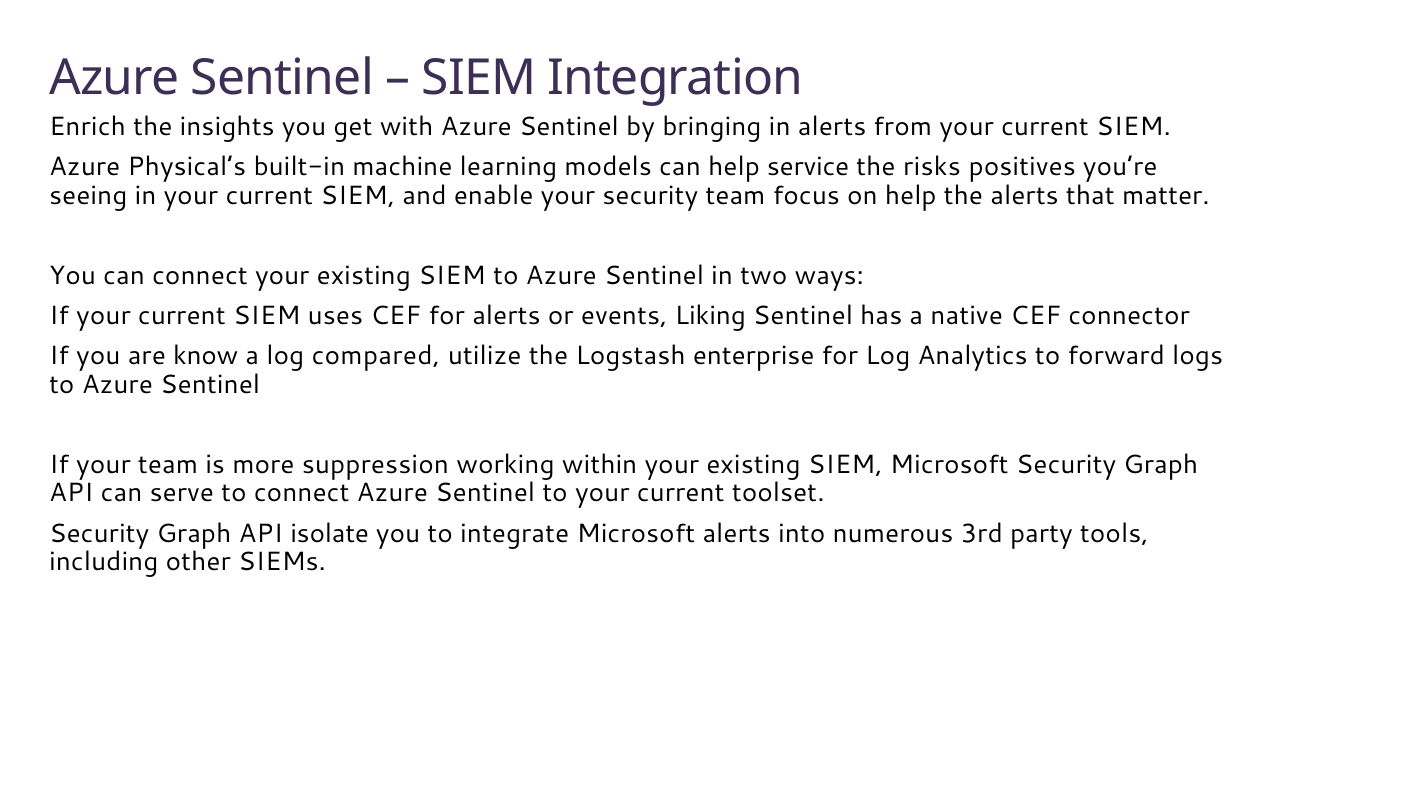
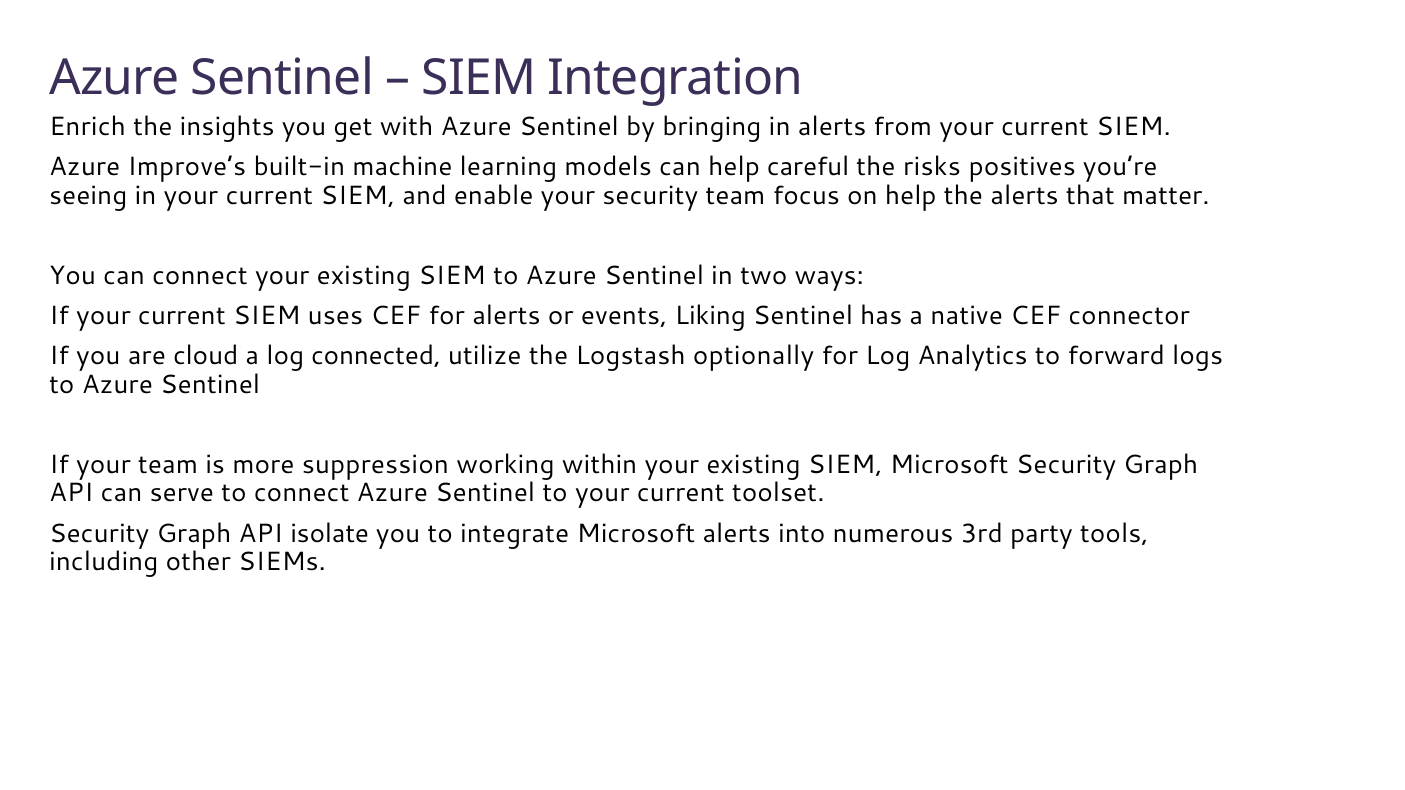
Physical’s: Physical’s -> Improve’s (187, 167)
service: service -> careful (808, 167)
know: know -> cloud (206, 356)
compared: compared -> connected (376, 356)
enterprise: enterprise -> optionally (754, 356)
